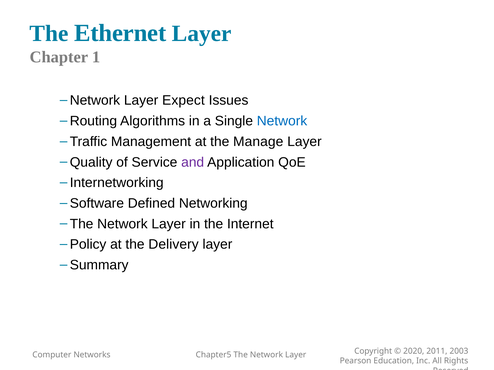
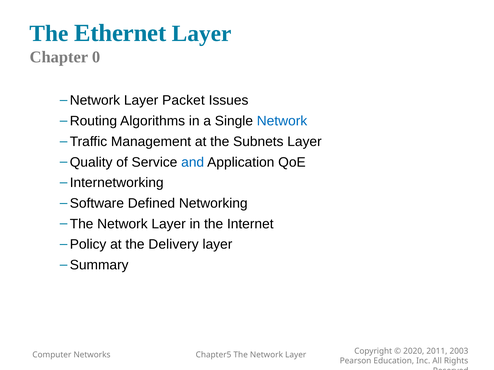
1: 1 -> 0 (96, 57)
Expect: Expect -> Packet (183, 101)
Manage: Manage -> Subnets (258, 142)
and colour: purple -> blue (193, 162)
